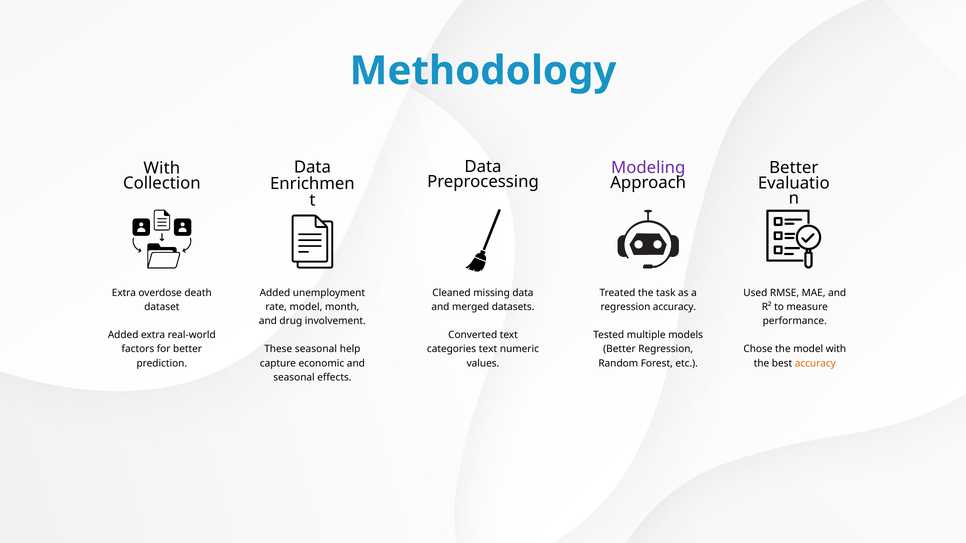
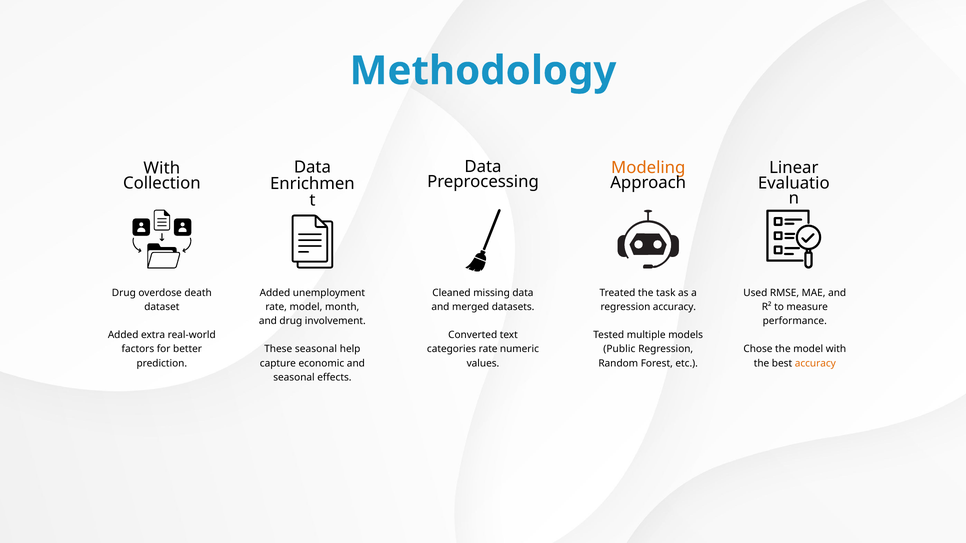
Modeling colour: purple -> orange (648, 168)
Better: Better -> Linear (794, 168)
Extra: Extra -> Drug (124, 293)
categories text: text -> rate (488, 349)
Better: Better -> Public (619, 349)
